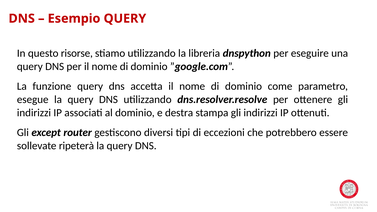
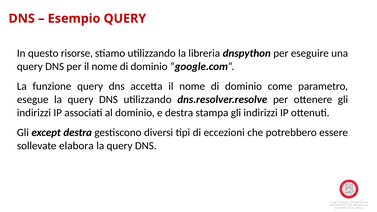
except router: router -> destra (78, 133)
ripeterà: ripeterà -> elabora (76, 146)
